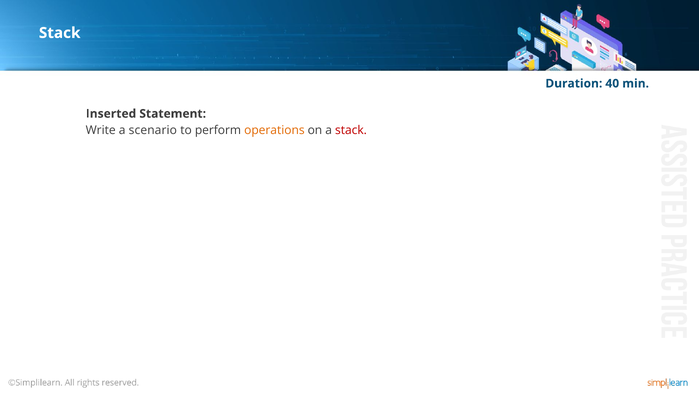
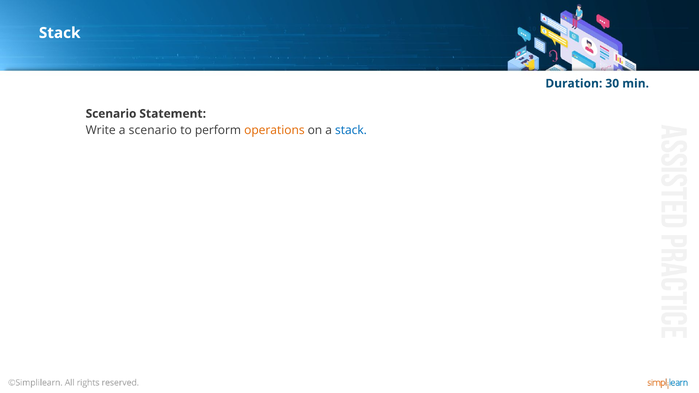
40: 40 -> 30 (612, 84)
Inserted: Inserted -> Scenario (111, 114)
stack colour: red -> blue (351, 130)
